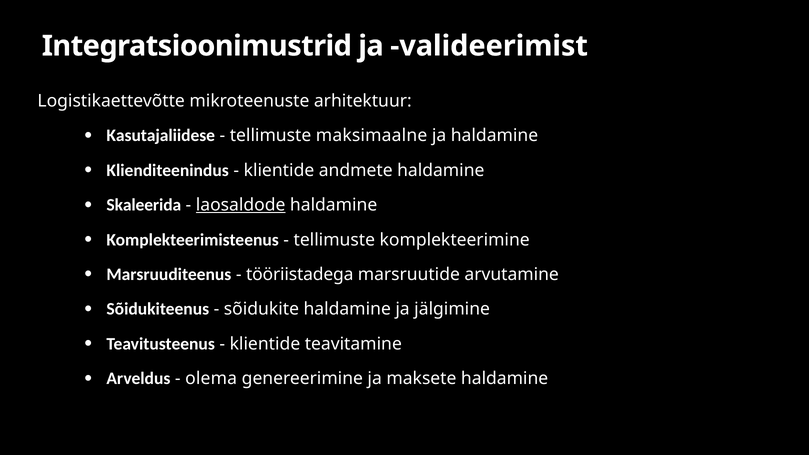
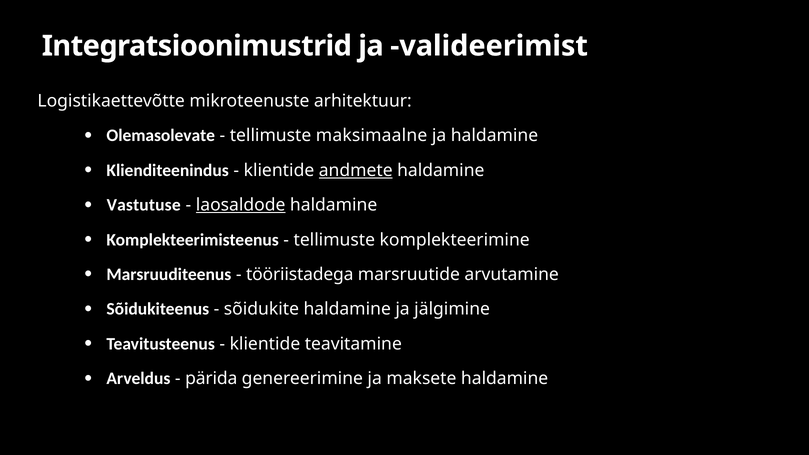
Kasutajaliidese: Kasutajaliidese -> Olemasolevate (161, 136)
andmete underline: none -> present (356, 170)
Skaleerida: Skaleerida -> Vastutuse (144, 205)
olema: olema -> pärida (211, 379)
